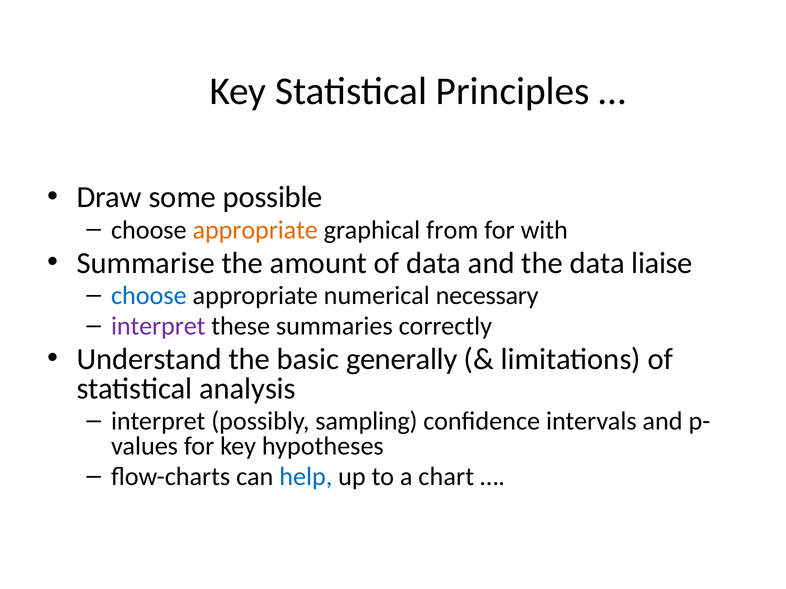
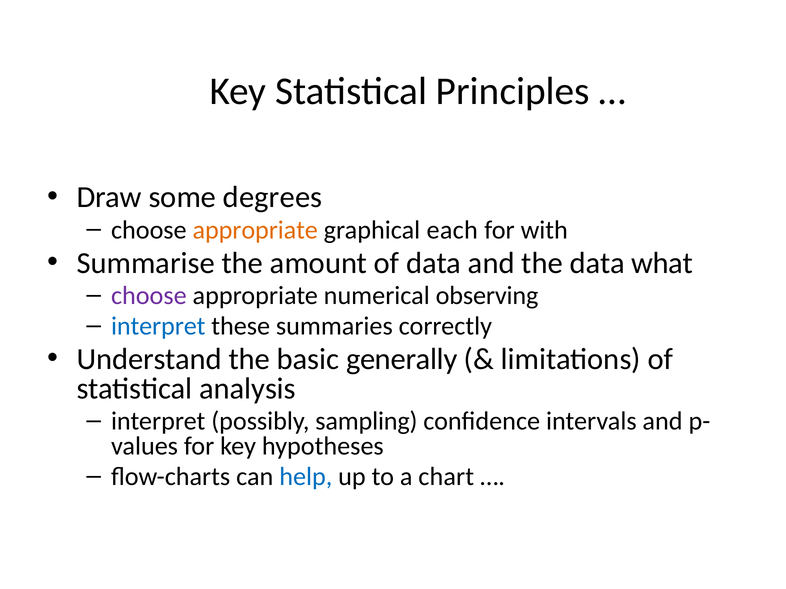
possible: possible -> degrees (273, 198)
from: from -> each (452, 230)
liaise: liaise -> what (662, 263)
choose colour: blue -> purple (149, 296)
necessary: necessary -> observing (487, 296)
interpret colour: purple -> blue (158, 326)
